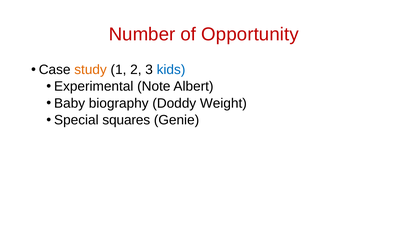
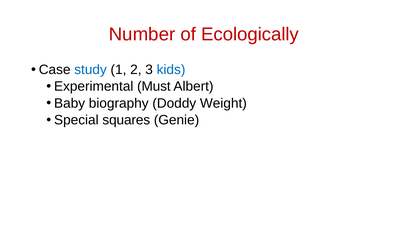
Opportunity: Opportunity -> Ecologically (250, 34)
study colour: orange -> blue (91, 70)
Note: Note -> Must (154, 87)
